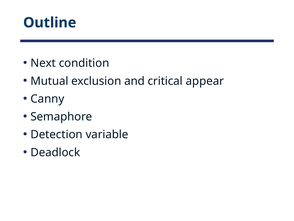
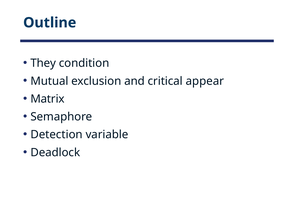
Next: Next -> They (43, 63)
Canny: Canny -> Matrix (47, 99)
